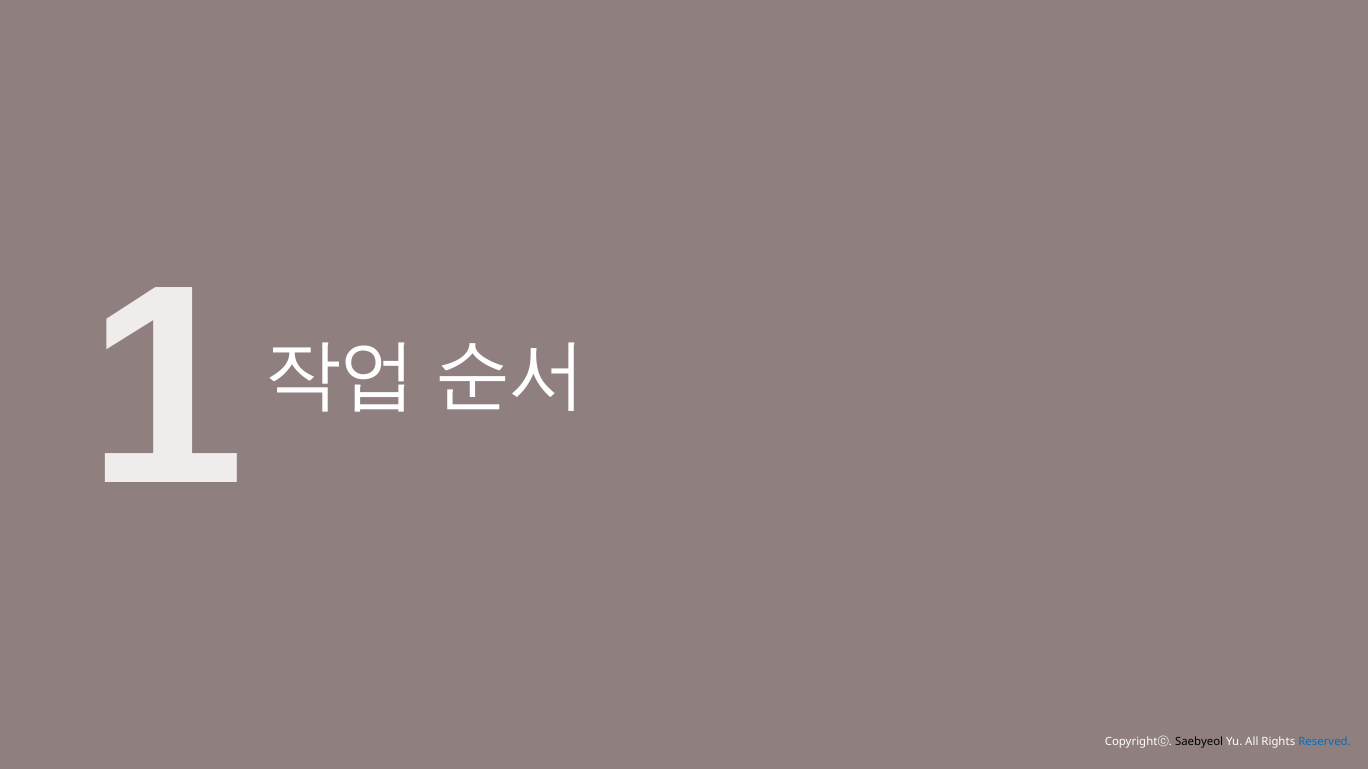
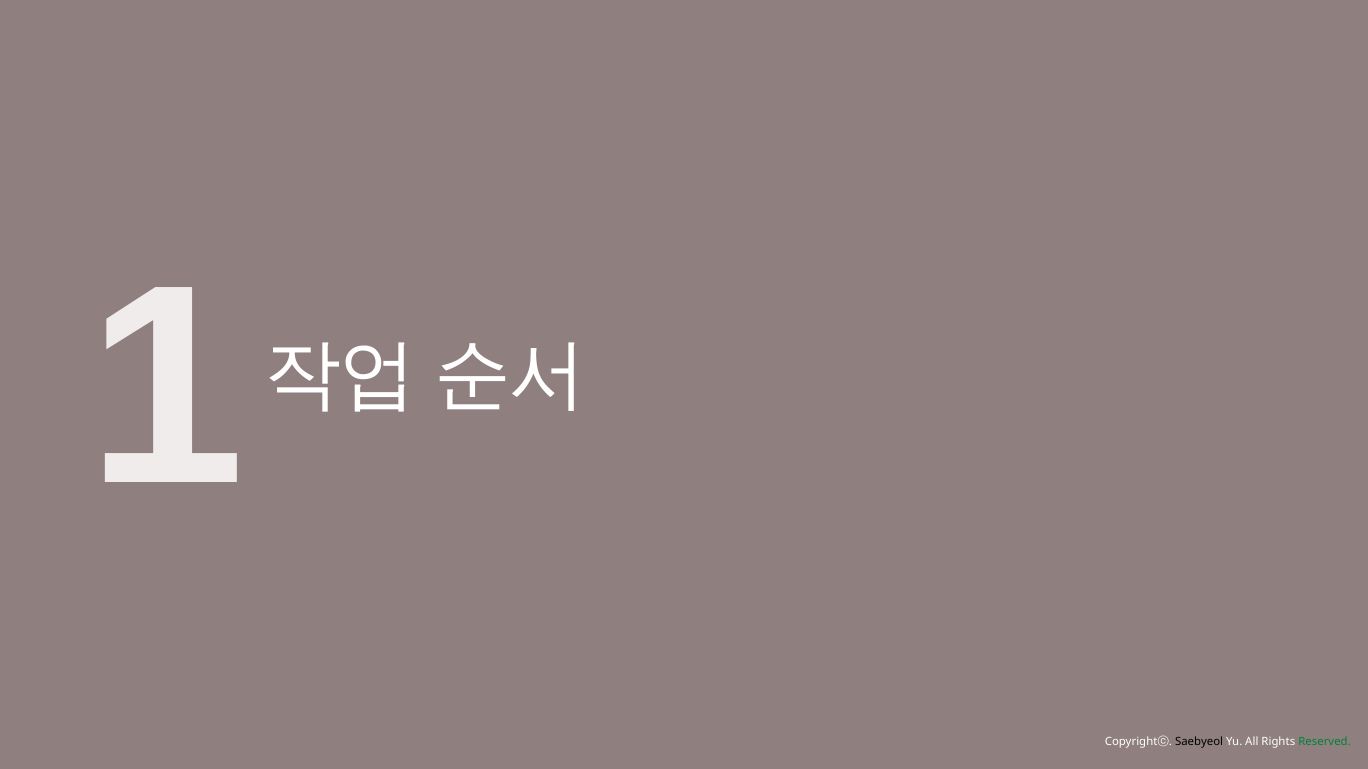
Reserved colour: blue -> green (1325, 743)
